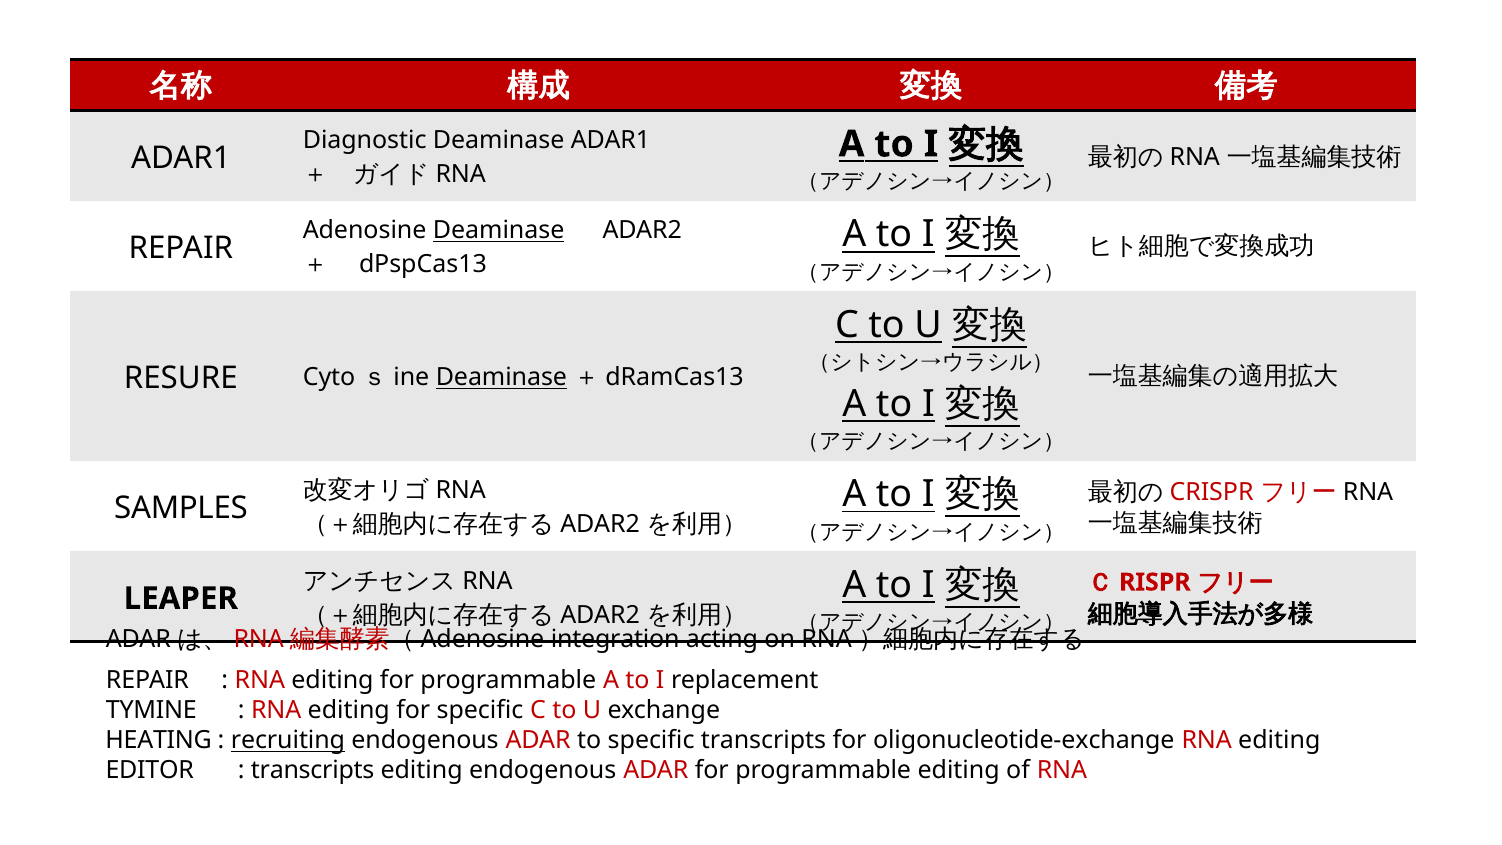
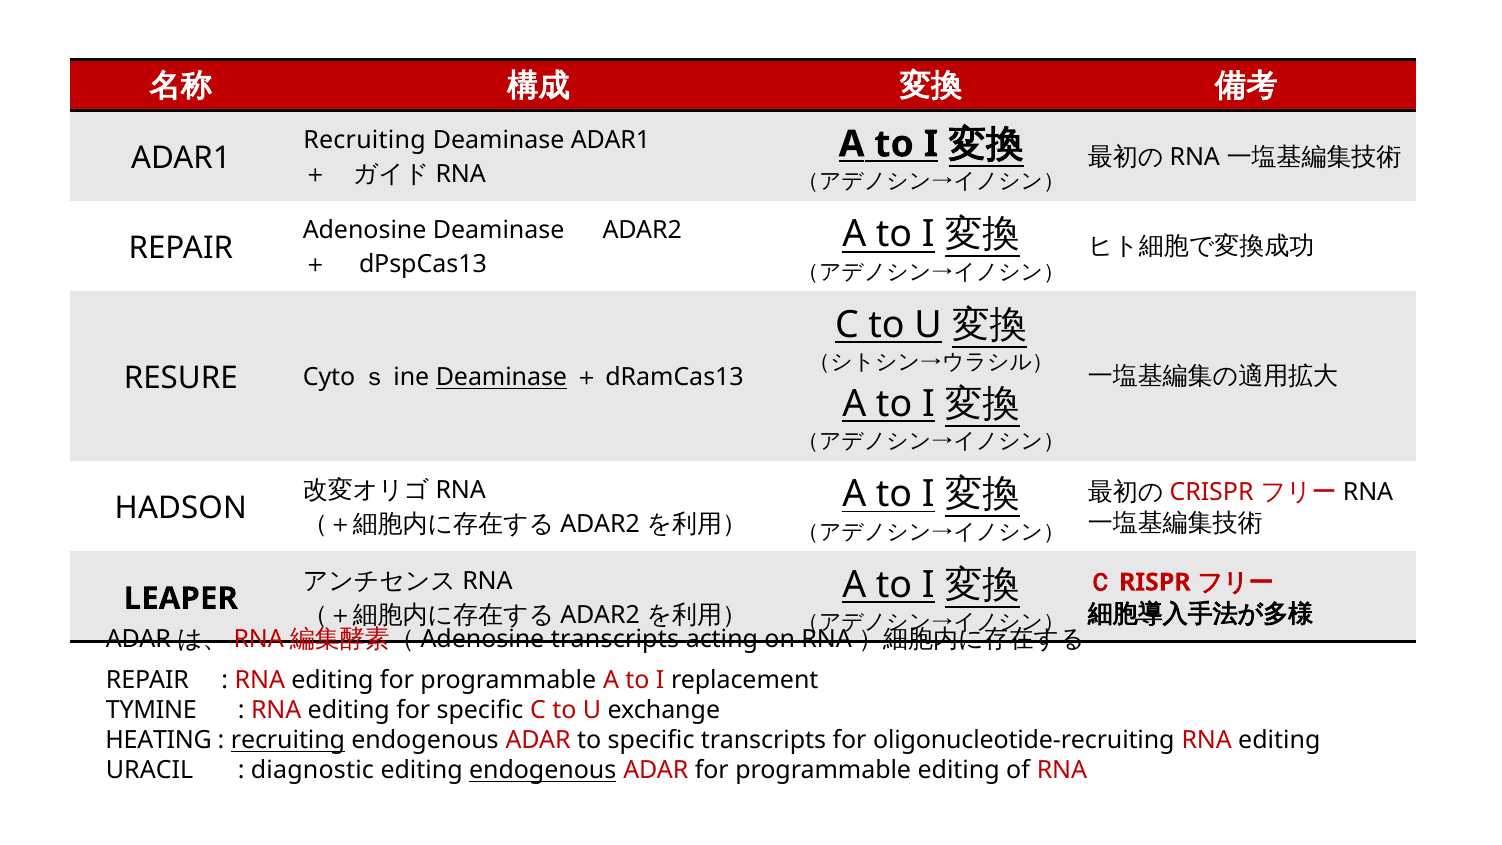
Diagnostic: Diagnostic -> Recruiting (365, 140)
Deaminase underline: present -> none (499, 231)
SAMPLES: SAMPLES -> HADSON (181, 508)
integration: integration -> transcripts (615, 639)
oligonucleotide-exchange: oligonucleotide-exchange -> oligonucleotide-recruiting (1024, 740)
EDITOR: EDITOR -> URACIL (150, 770)
transcripts: transcripts -> diagnostic (312, 770)
endogenous underline: none -> present (543, 770)
